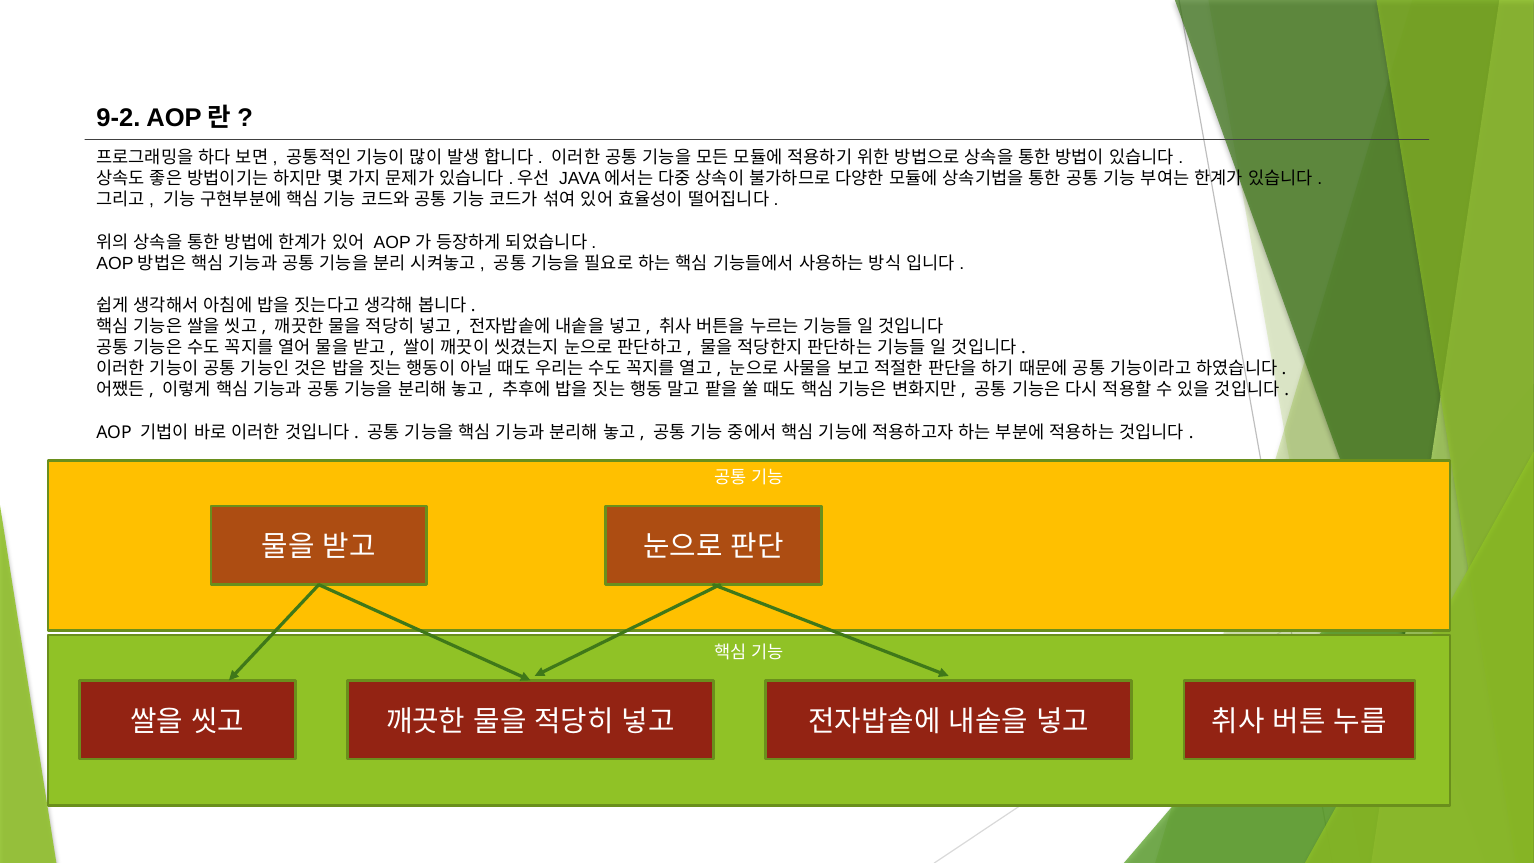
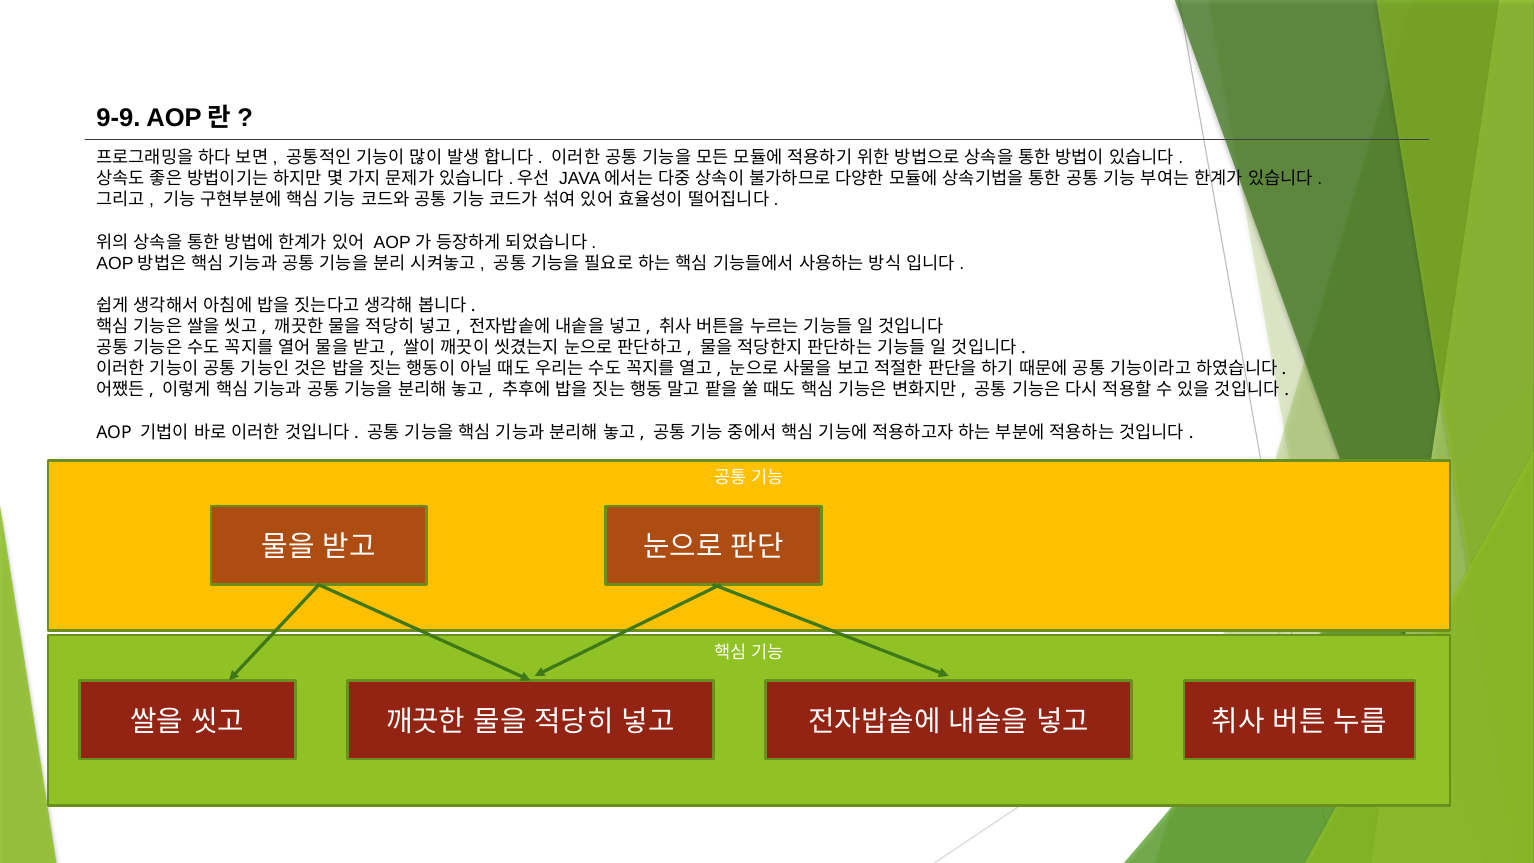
9-2: 9-2 -> 9-9 (118, 118)
